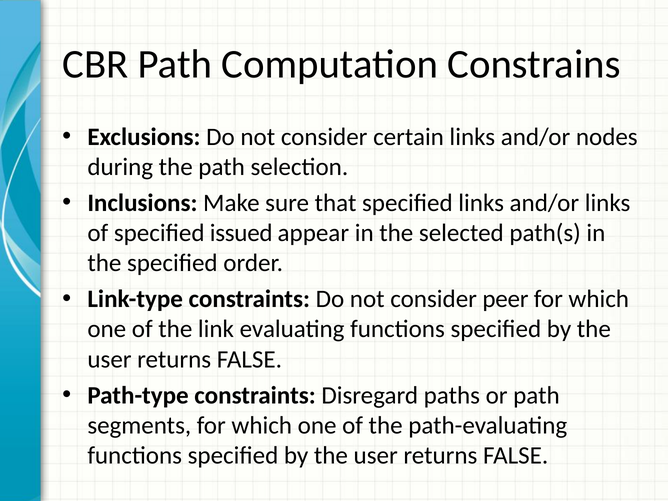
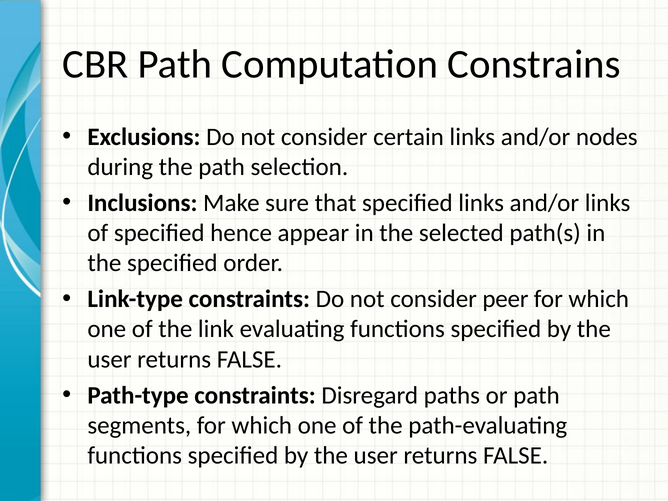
issued: issued -> hence (241, 233)
